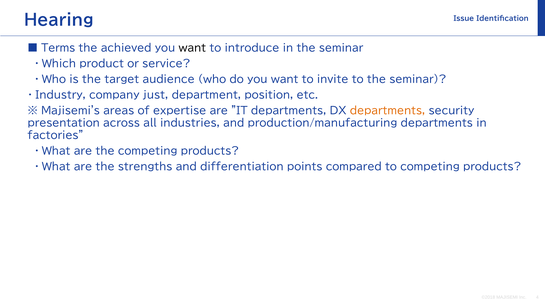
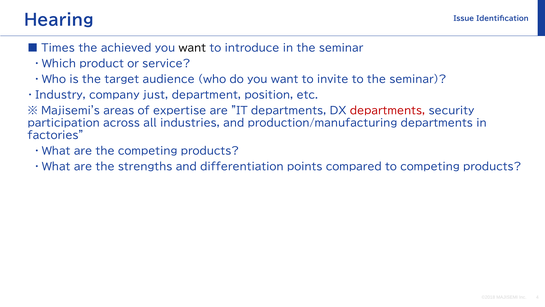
Terms: Terms -> Times (58, 48)
departments colour: orange -> red (388, 111)
presentation: presentation -> participation (64, 123)
